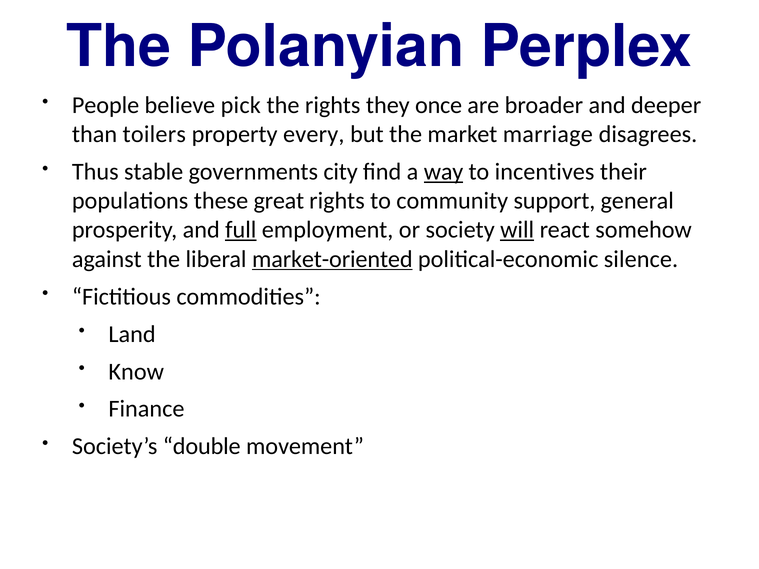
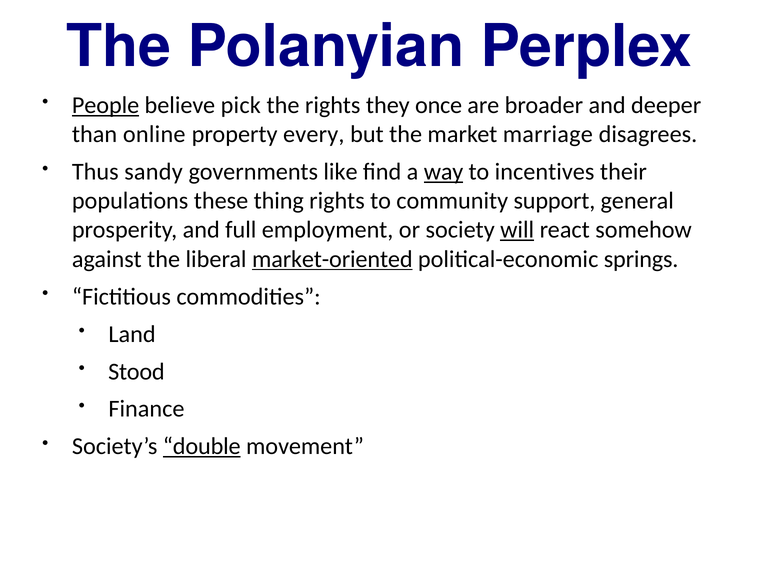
People underline: none -> present (106, 105)
toilers: toilers -> online (154, 134)
stable: stable -> sandy (153, 172)
city: city -> like (340, 172)
great: great -> thing (279, 201)
full underline: present -> none (241, 230)
silence: silence -> springs (641, 259)
Know: Know -> Stood (136, 372)
double underline: none -> present (202, 447)
